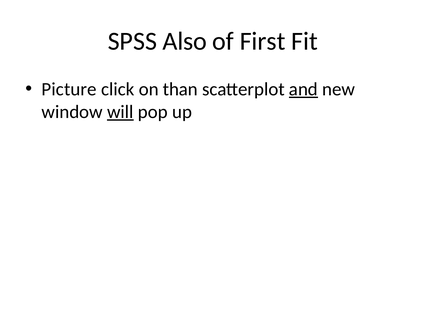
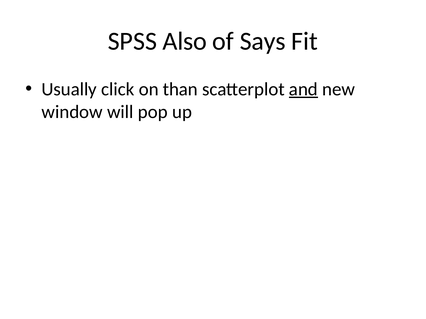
First: First -> Says (263, 41)
Picture: Picture -> Usually (69, 89)
will underline: present -> none (120, 112)
